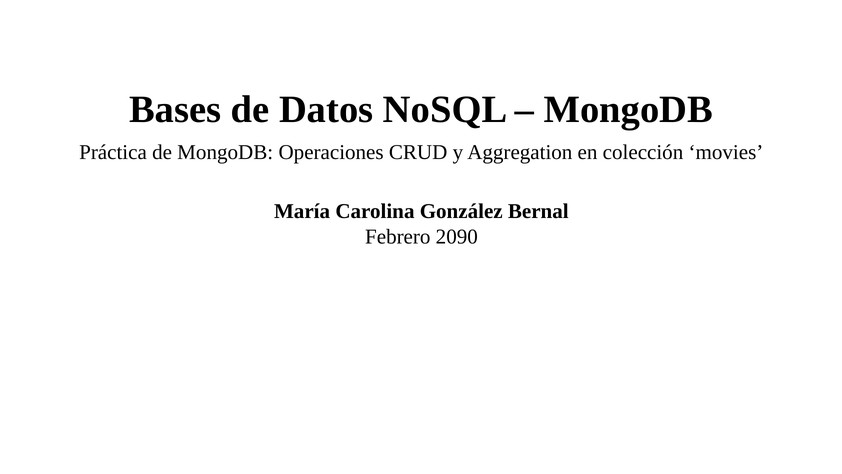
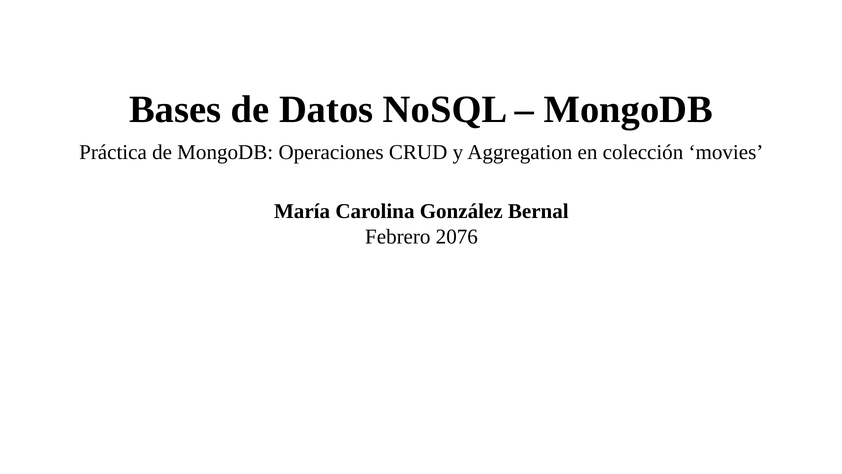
2090: 2090 -> 2076 (457, 236)
